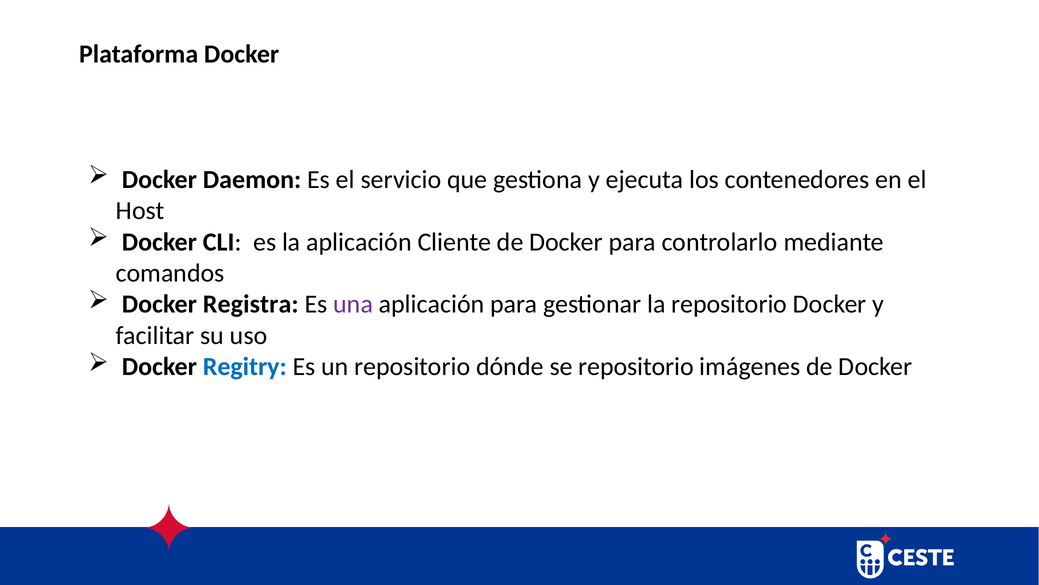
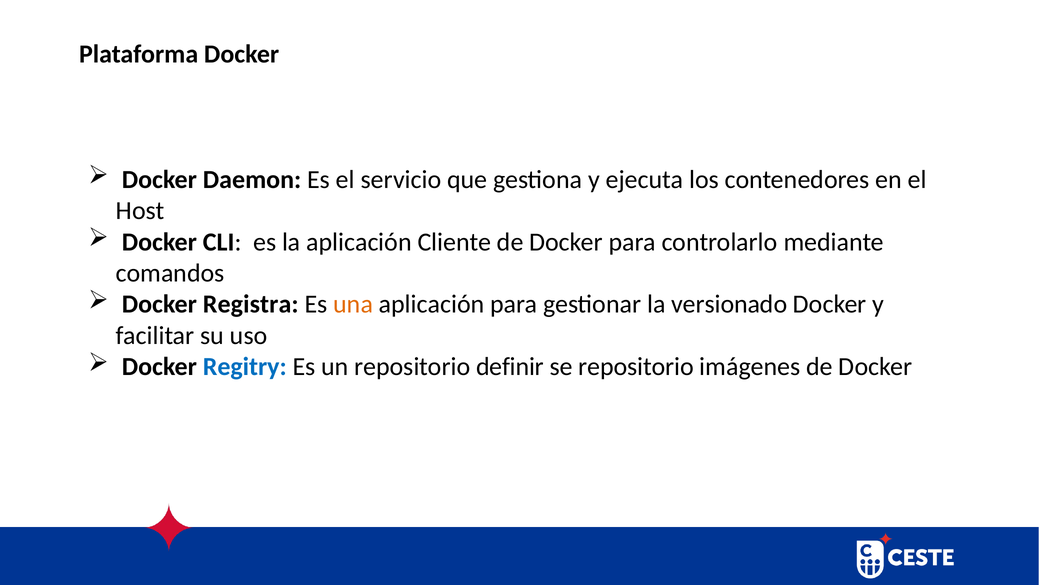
una colour: purple -> orange (353, 304)
la repositorio: repositorio -> versionado (729, 304)
dónde: dónde -> definir (510, 366)
